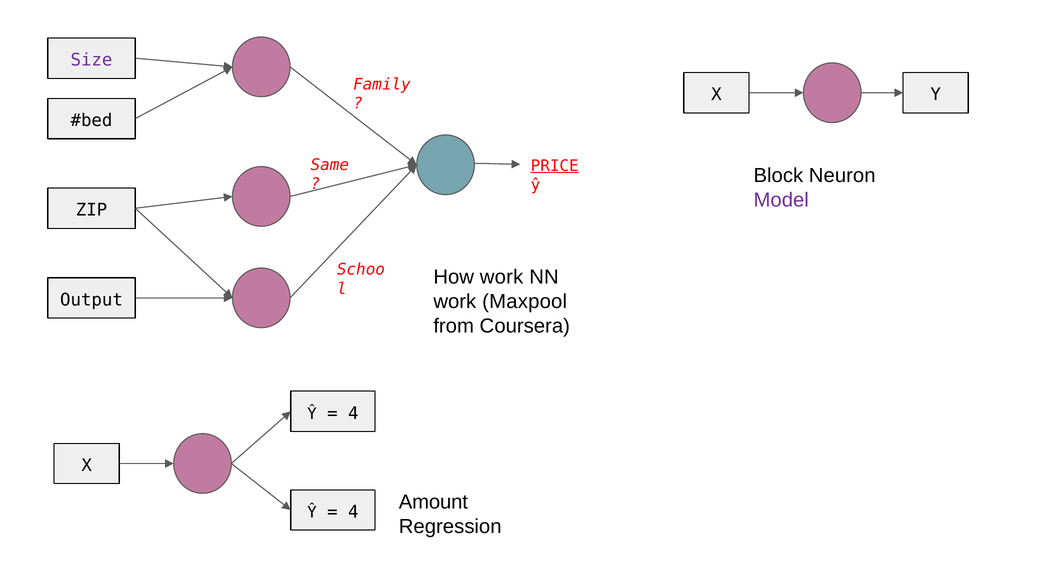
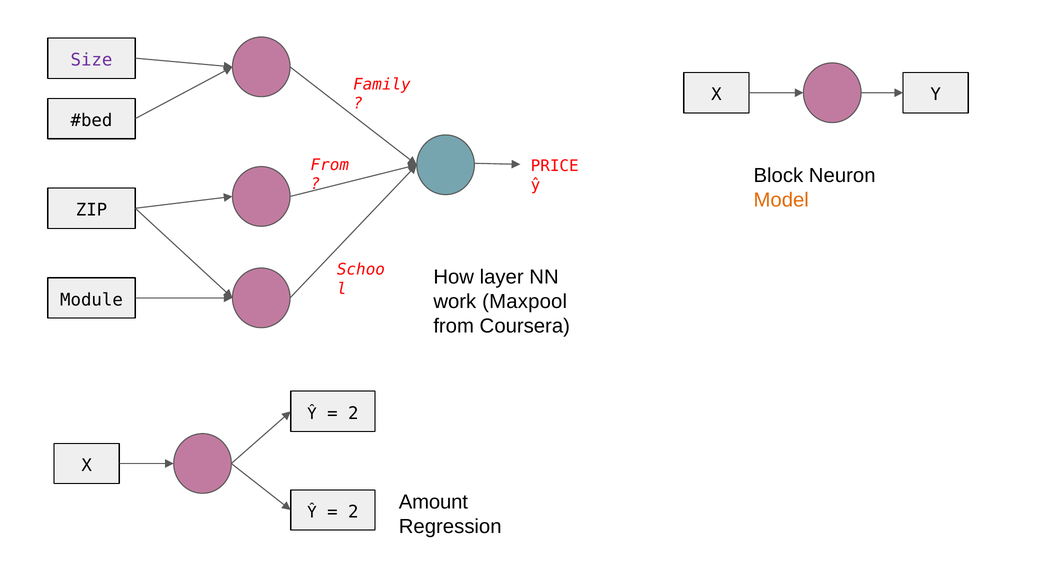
Same: Same -> From (330, 165)
PRICE underline: present -> none (555, 166)
Model colour: purple -> orange (781, 200)
How work: work -> layer (502, 277)
Output: Output -> Module (91, 300)
4: 4 -> 2 (353, 413)
4: 4 -> 2 (353, 512)
